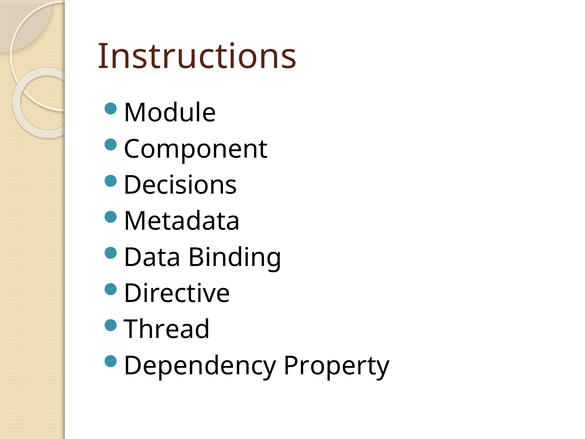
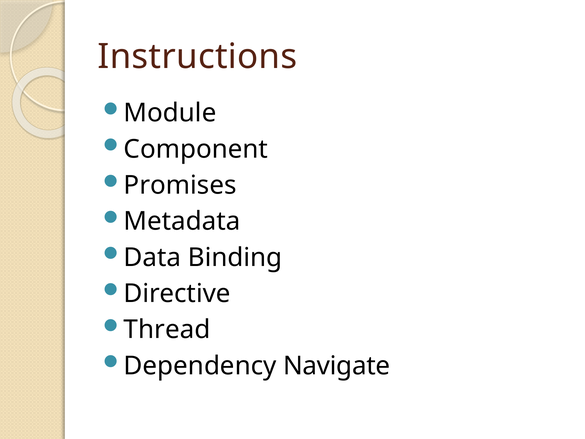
Decisions: Decisions -> Promises (180, 185)
Property: Property -> Navigate (337, 366)
